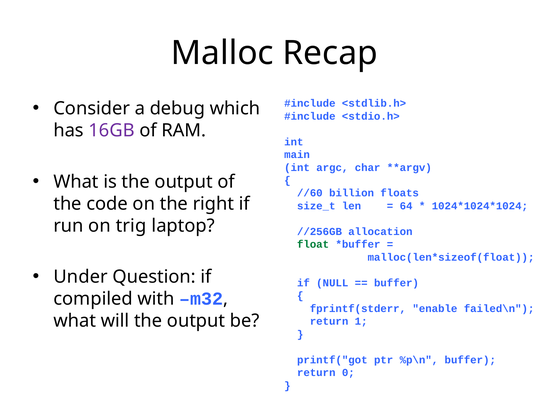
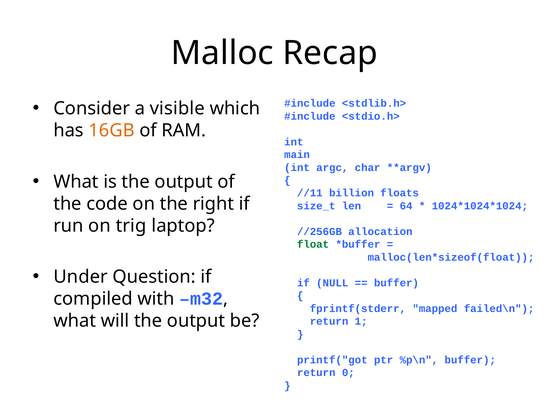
debug: debug -> visible (177, 108)
16GB colour: purple -> orange (112, 130)
//60: //60 -> //11 (310, 193)
enable: enable -> mapped (435, 308)
